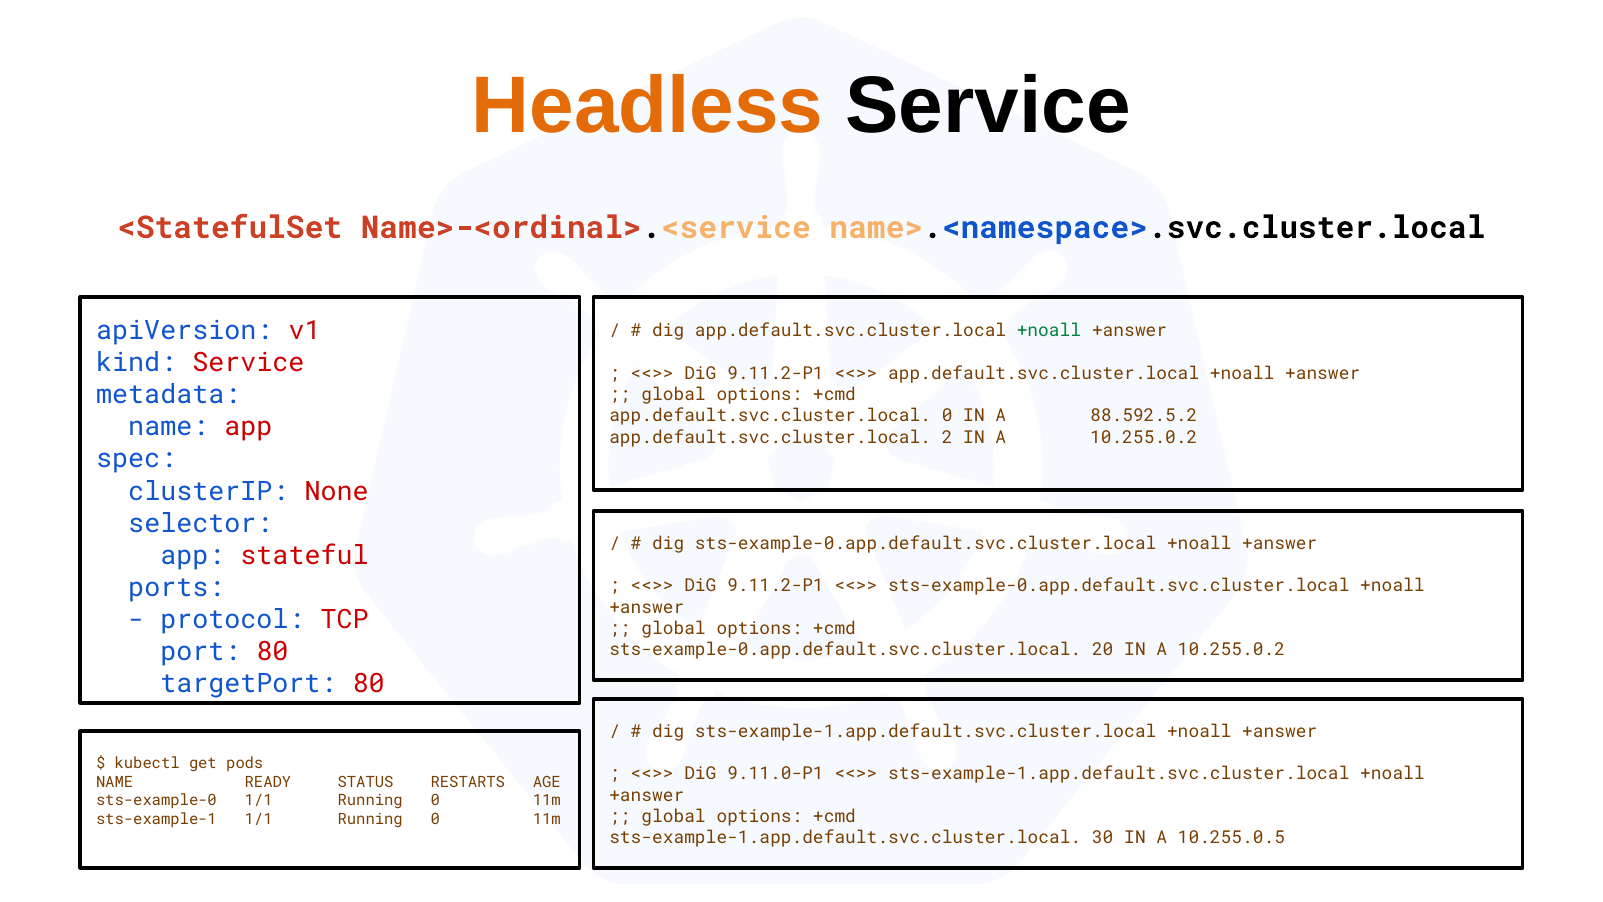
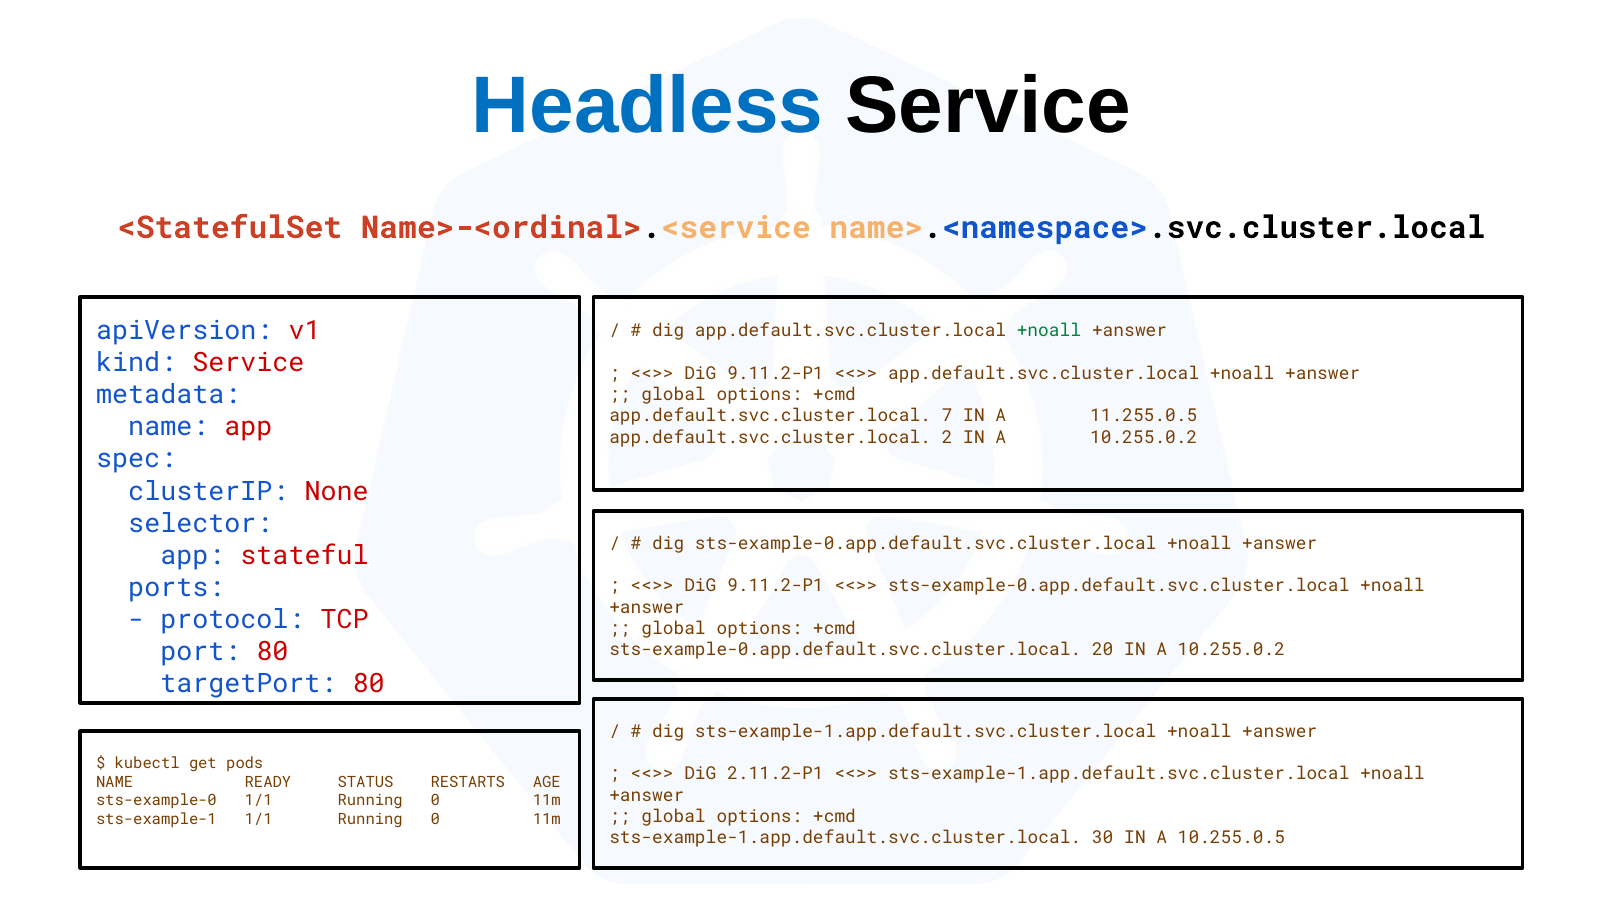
Headless colour: orange -> blue (648, 106)
app.default.svc.cluster.local 0: 0 -> 7 (947, 416)
88.592.5.2: 88.592.5.2 -> 11.255.0.5 (1144, 416)
9.11.0-P1: 9.11.0-P1 -> 2.11.2-P1 (775, 774)
